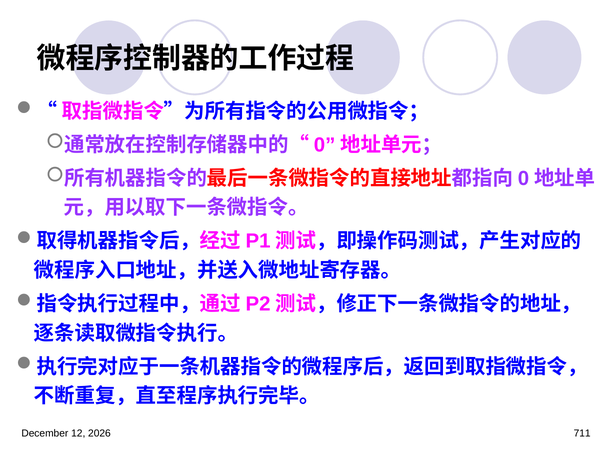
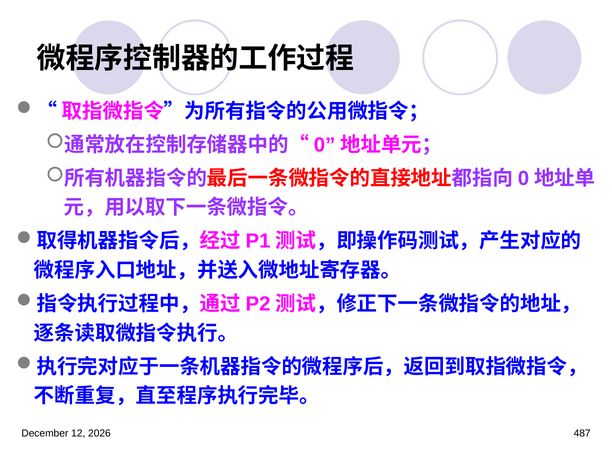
711: 711 -> 487 (582, 433)
